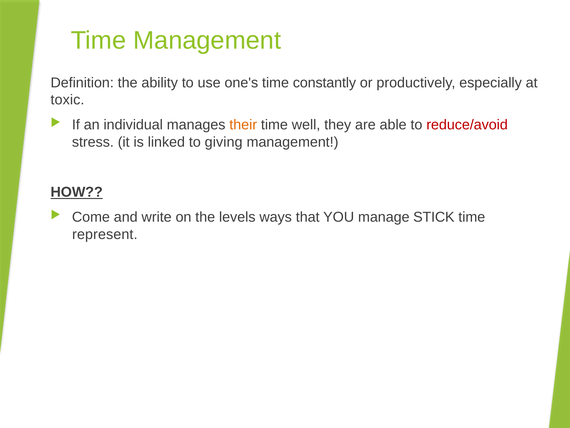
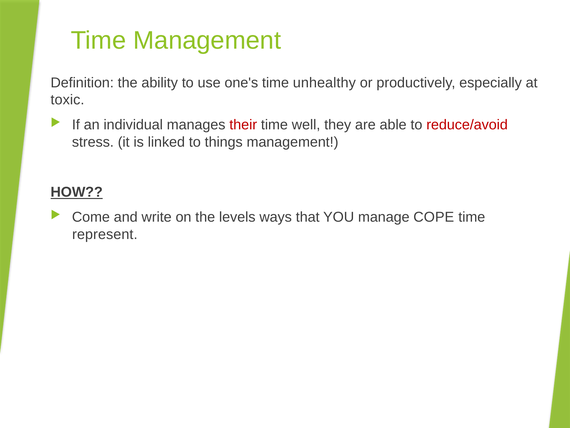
constantly: constantly -> unhealthy (324, 83)
their colour: orange -> red (243, 125)
giving: giving -> things (224, 142)
STICK: STICK -> COPE (434, 217)
